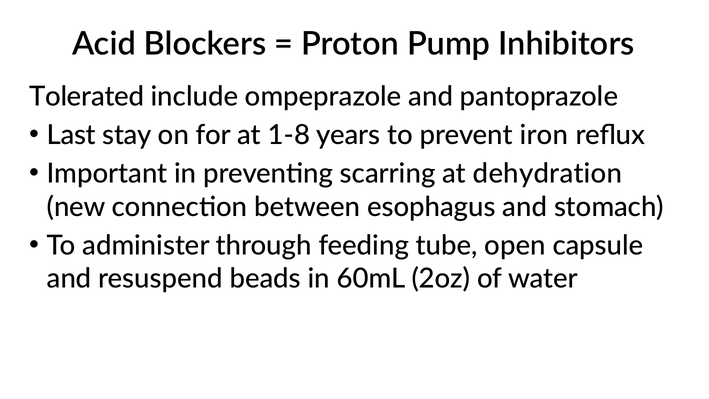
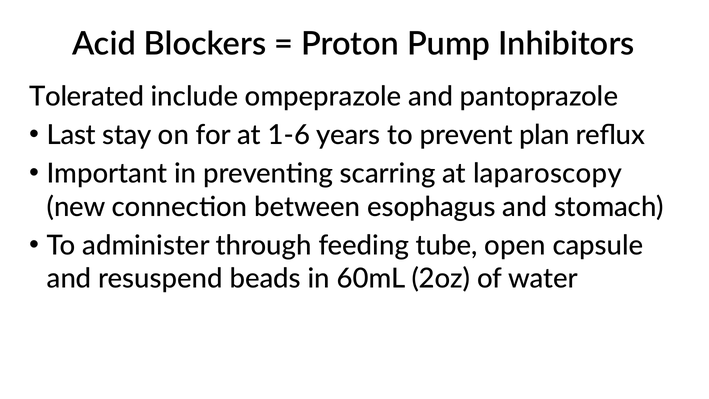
1-8: 1-8 -> 1-6 (289, 135)
iron: iron -> plan (544, 135)
dehydration: dehydration -> laparoscopy (547, 174)
